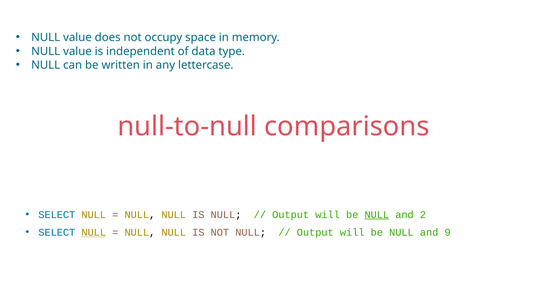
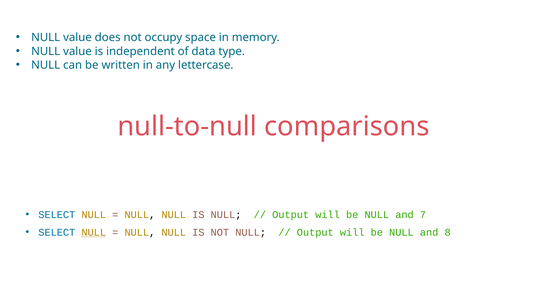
NULL underline: present -> none (377, 214)
2: 2 -> 7 (423, 214)
9: 9 -> 8 (448, 232)
